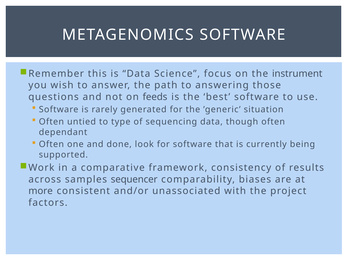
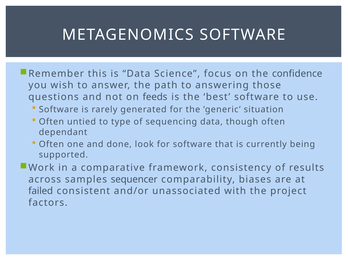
instrument: instrument -> confidence (297, 74)
more: more -> failed (41, 191)
